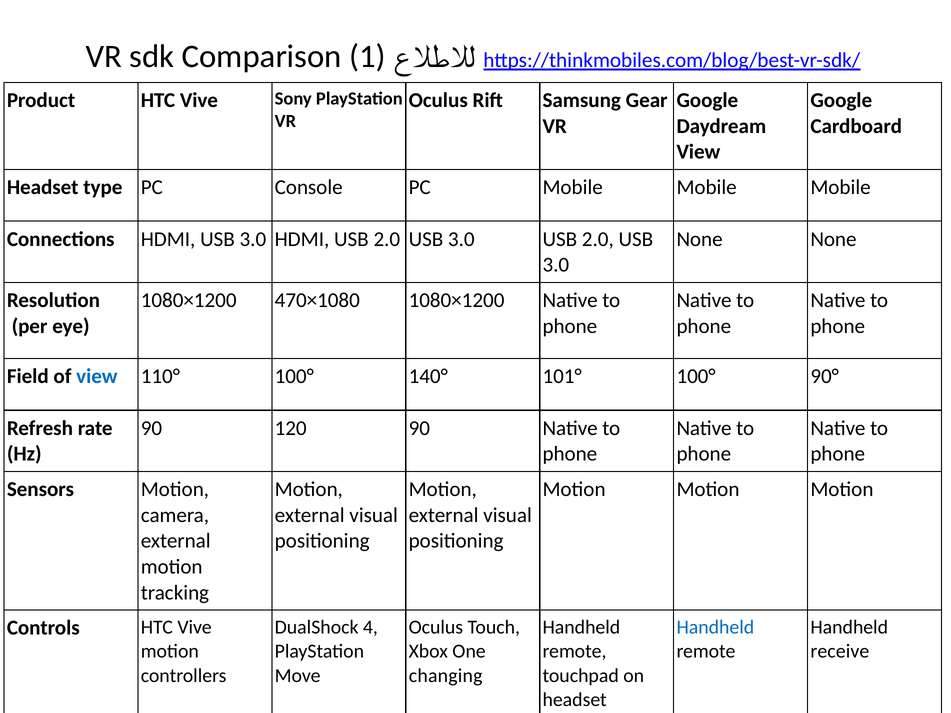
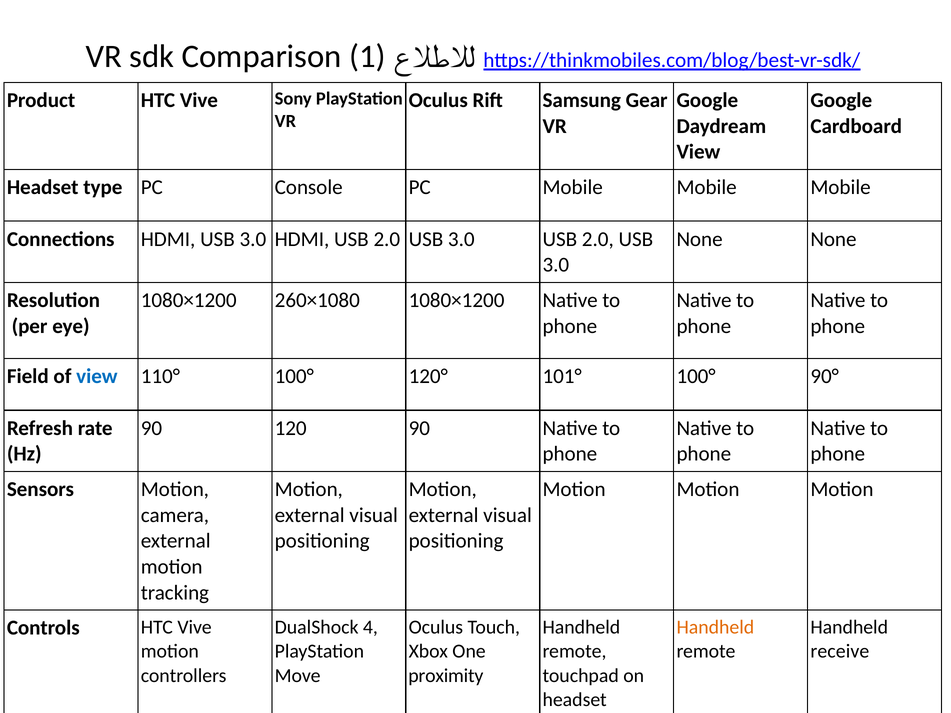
470×1080: 470×1080 -> 260×1080 (317, 300)
140°: 140° -> 120° (428, 377)
Handheld colour: blue -> orange (715, 627)
changing: changing -> proximity (446, 676)
